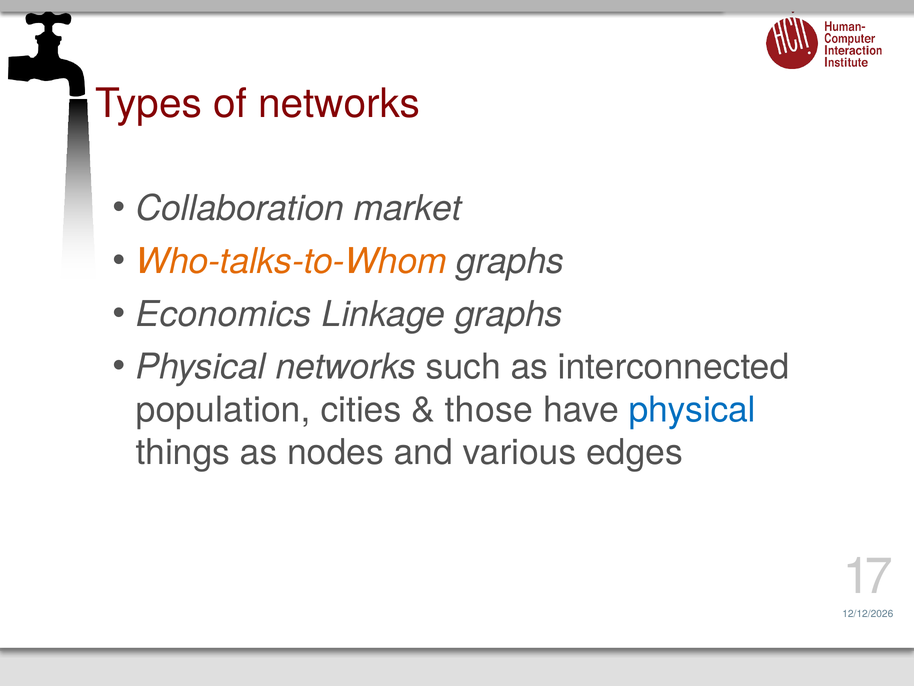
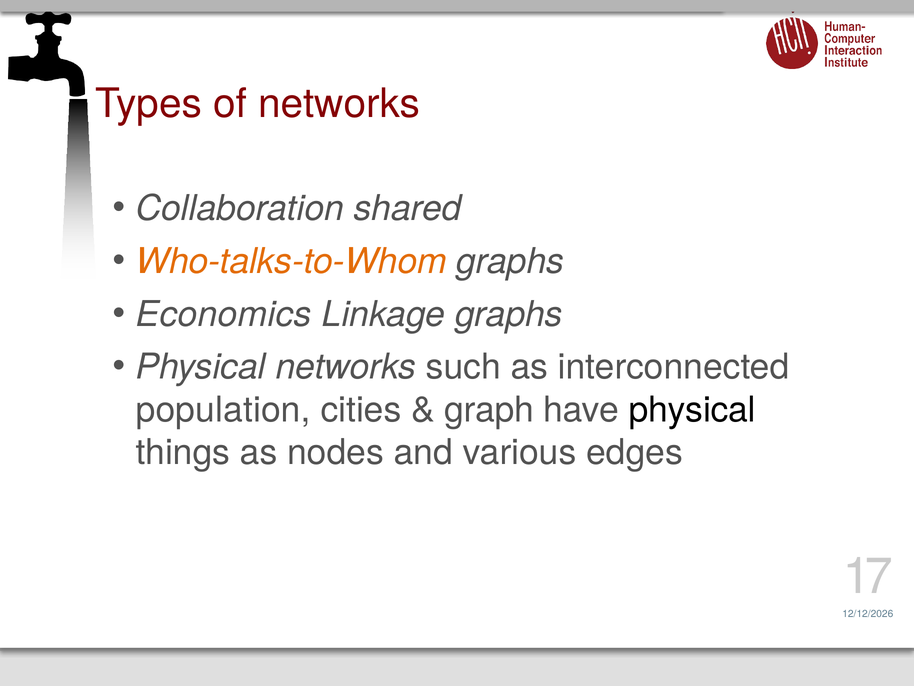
market: market -> shared (408, 208)
those: those -> graph (489, 410)
physical colour: blue -> black (692, 410)
